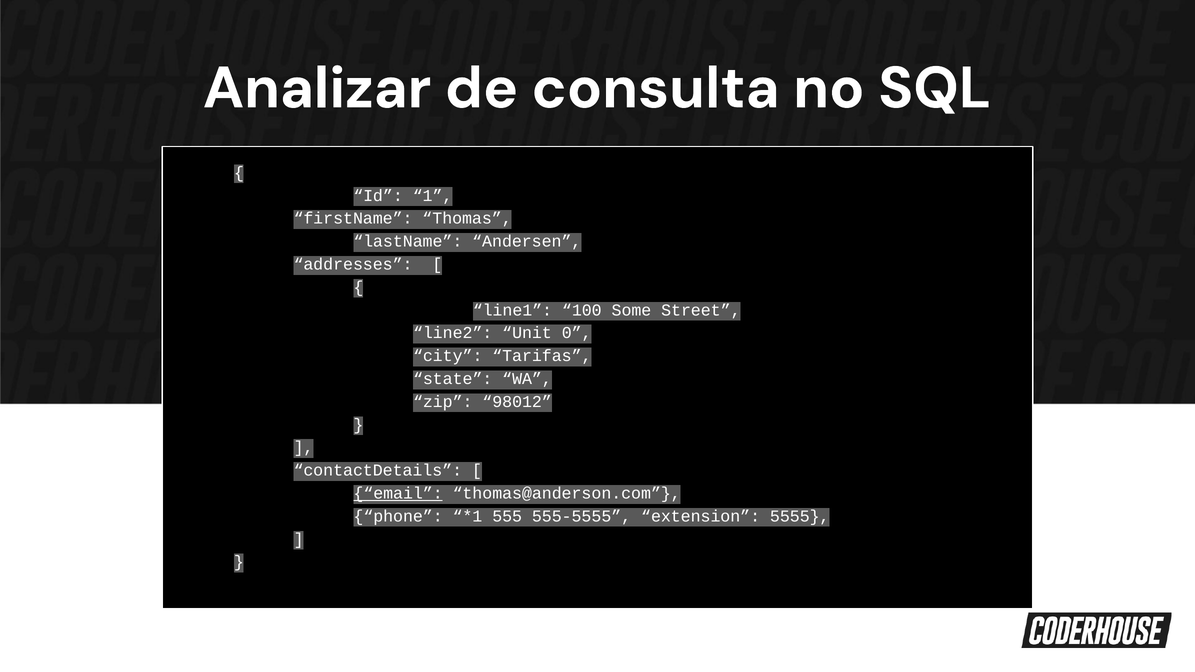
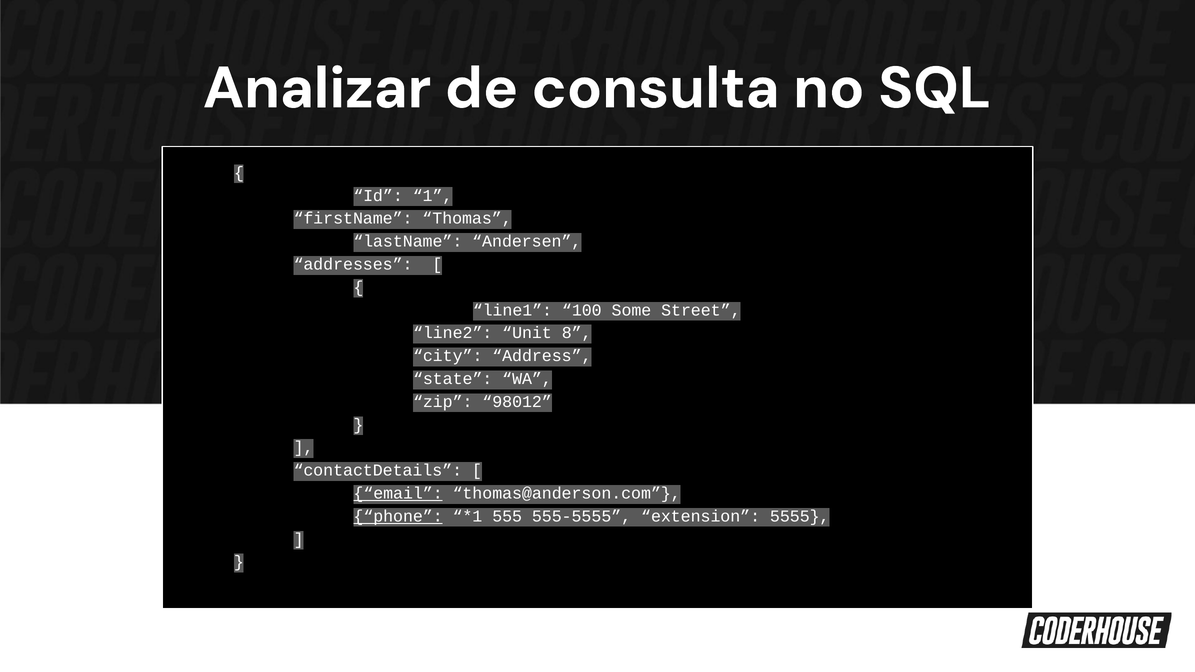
0: 0 -> 8 (577, 333)
Tarifas: Tarifas -> Address (542, 356)
phone underline: none -> present (398, 516)
